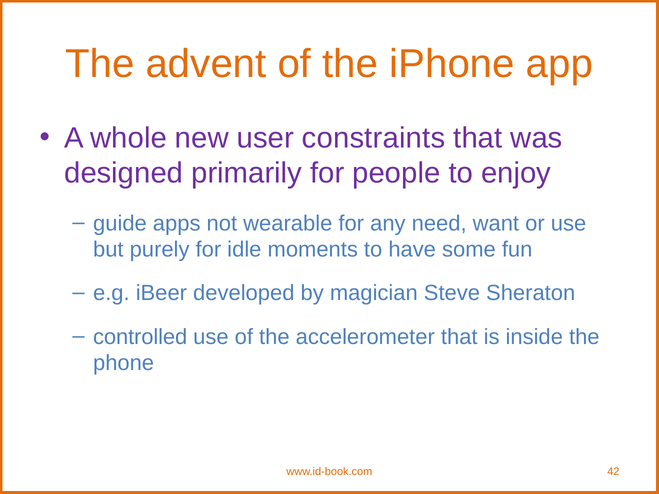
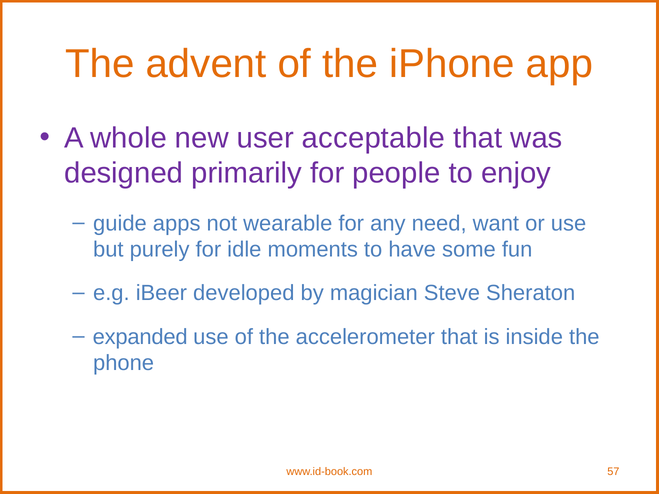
constraints: constraints -> acceptable (374, 138)
controlled: controlled -> expanded (140, 337)
42: 42 -> 57 (613, 472)
